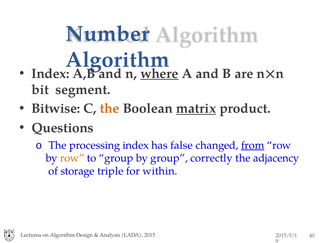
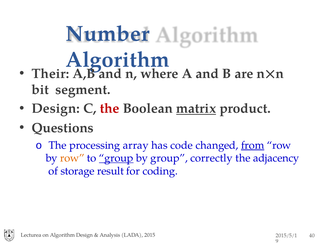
Index: Index -> Their (50, 74)
where underline: present -> none (159, 74)
Bitwise: Bitwise -> Design (56, 109)
the colour: orange -> red (110, 109)
processing index: index -> array (136, 145)
false: false -> code (182, 145)
group underline: none -> present (116, 158)
triple: triple -> result (110, 171)
within: within -> coding (160, 171)
